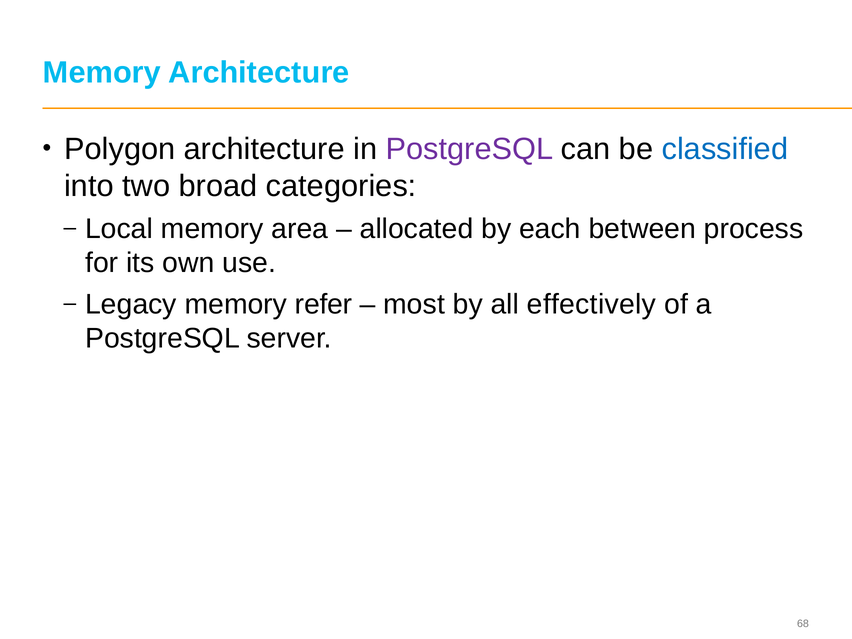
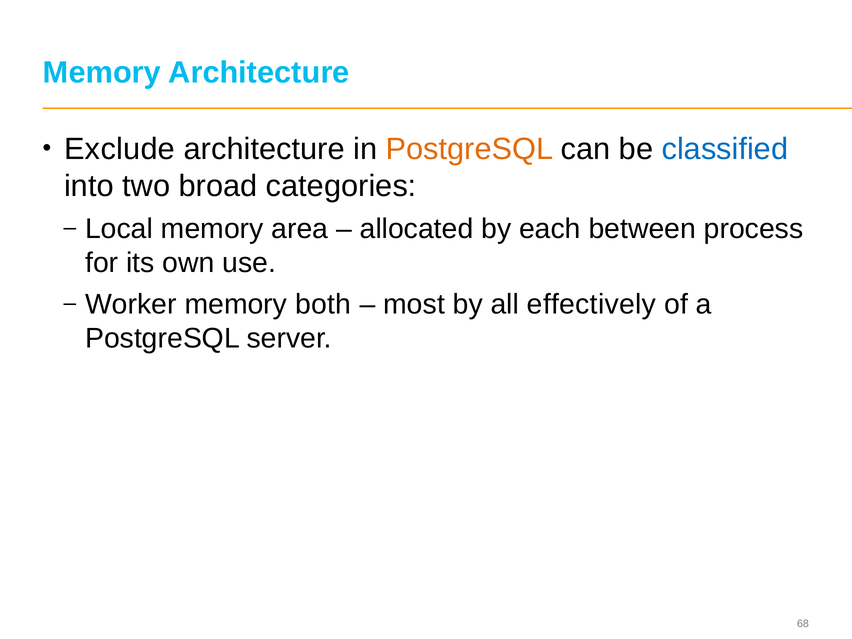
Polygon: Polygon -> Exclude (120, 149)
PostgreSQL colour: purple -> orange (469, 149)
Legacy: Legacy -> Worker (131, 304)
refer: refer -> both (323, 304)
